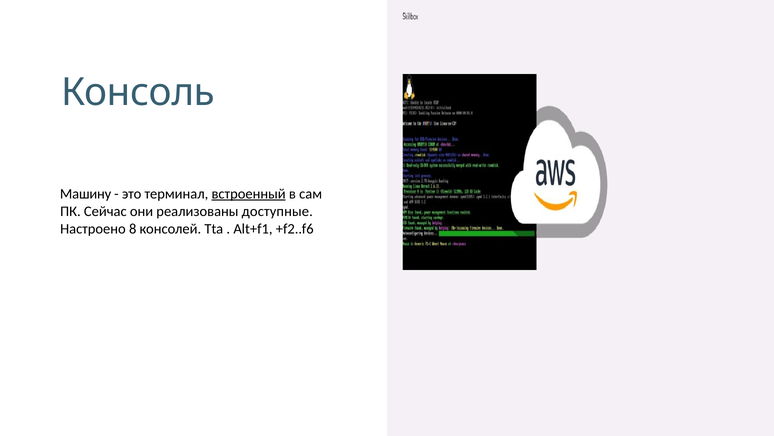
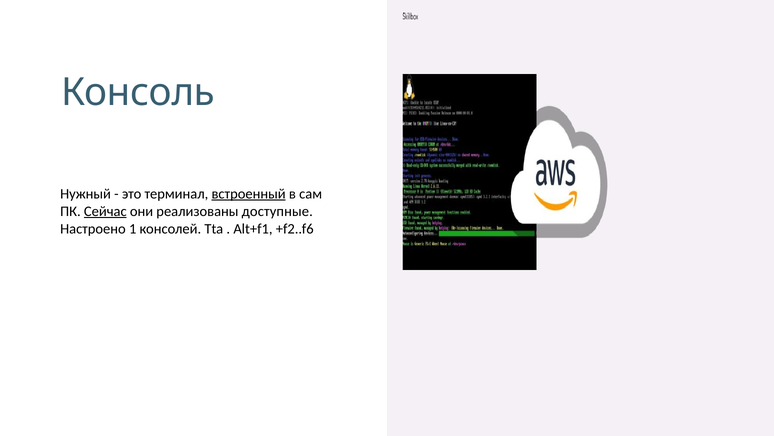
Машину: Машину -> Нужный (86, 194)
Сейчас underline: none -> present (105, 211)
8: 8 -> 1 (133, 228)
